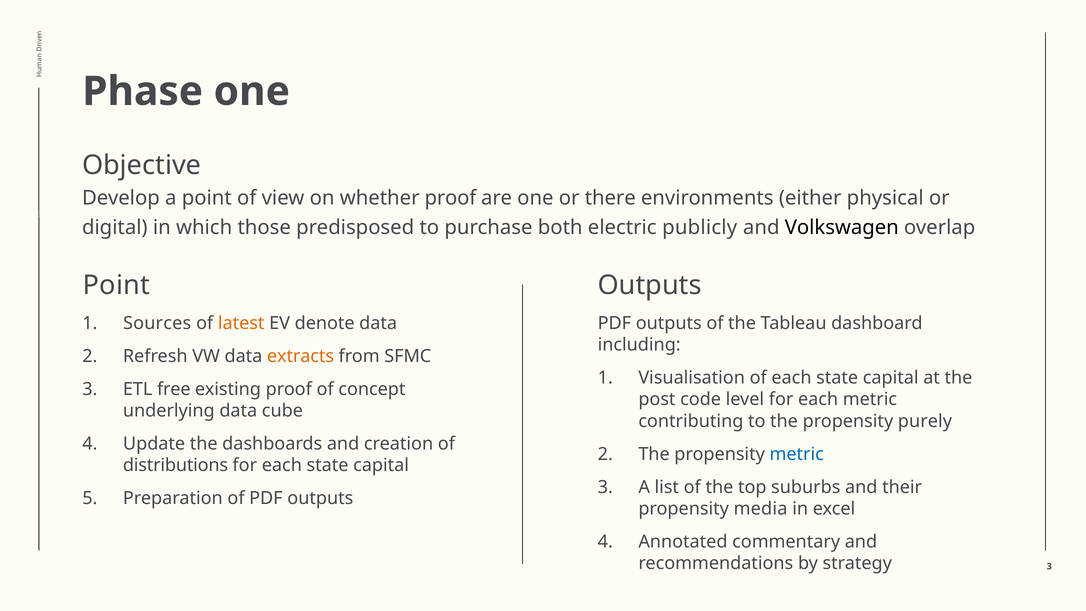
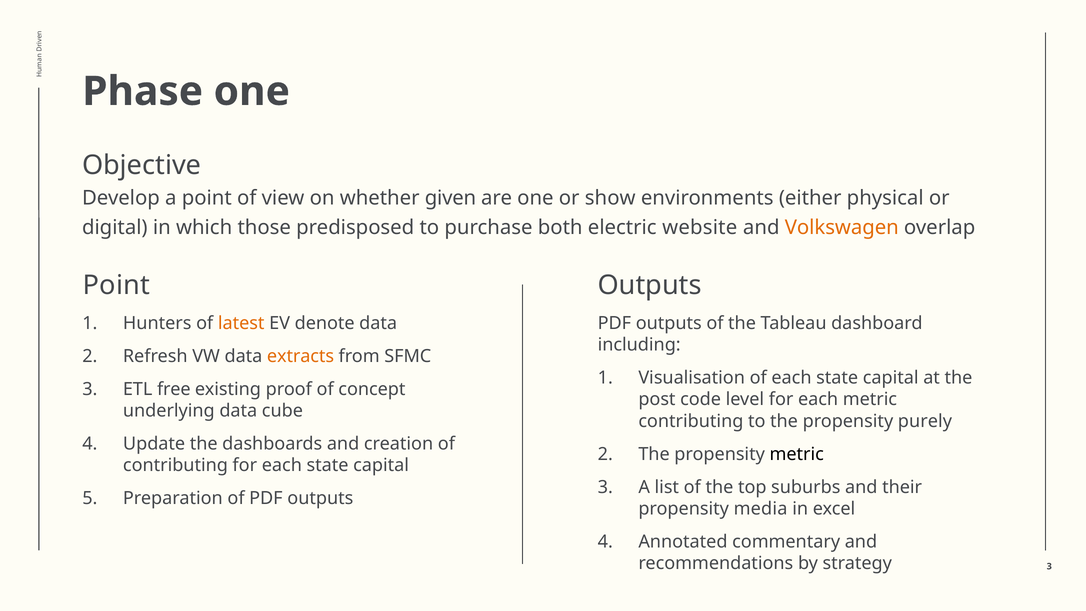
whether proof: proof -> given (450, 198)
there: there -> show (610, 198)
publicly: publicly -> website (700, 227)
Volkswagen colour: black -> orange (842, 227)
Sources: Sources -> Hunters (157, 323)
metric colour: blue -> black (797, 454)
distributions: distributions -> contributing (175, 465)
